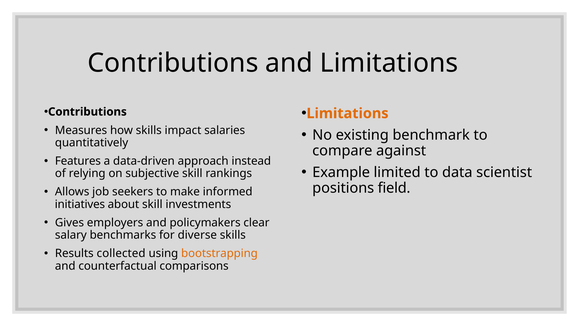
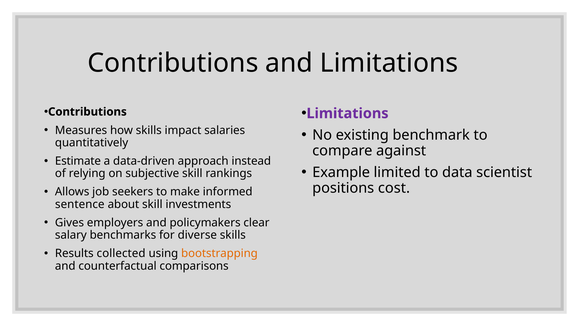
Limitations colour: orange -> purple (348, 113)
Features: Features -> Estimate (78, 161)
field: field -> cost (394, 188)
initiatives: initiatives -> sentence (80, 204)
